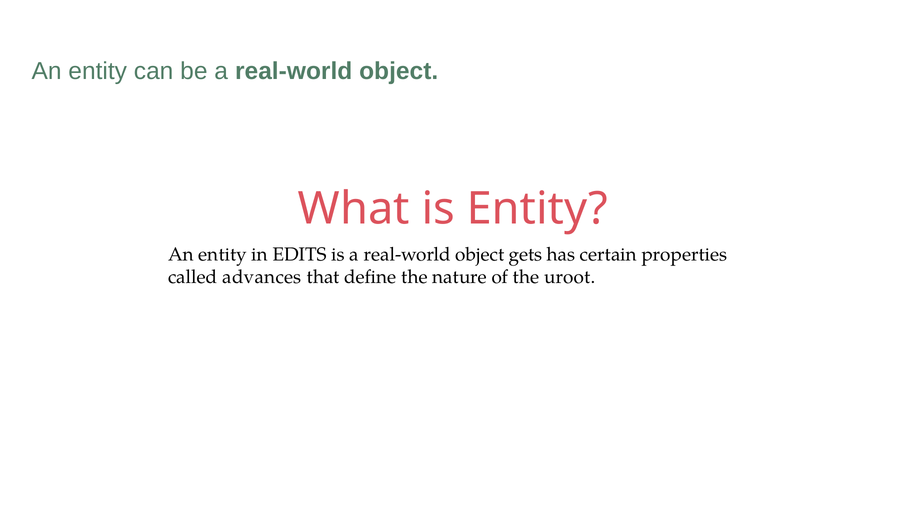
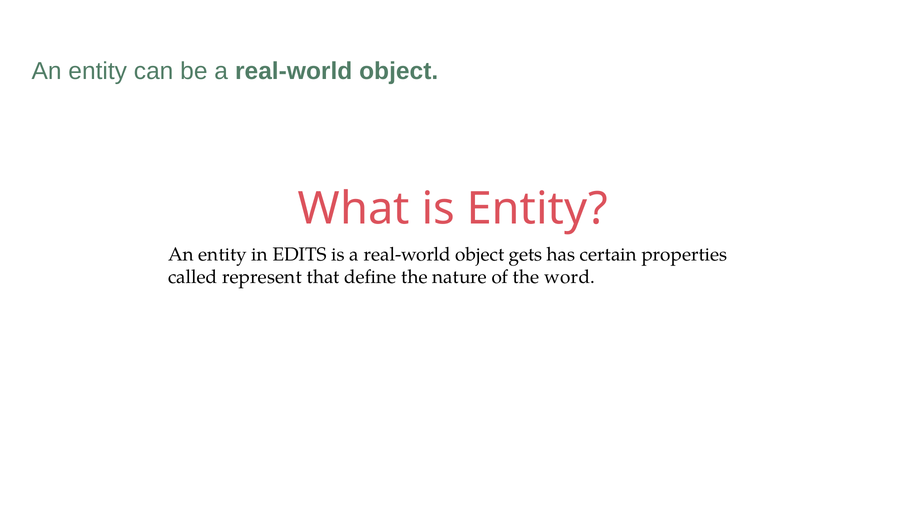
advances: advances -> represent (262, 277)
uroot: uroot -> word (570, 277)
